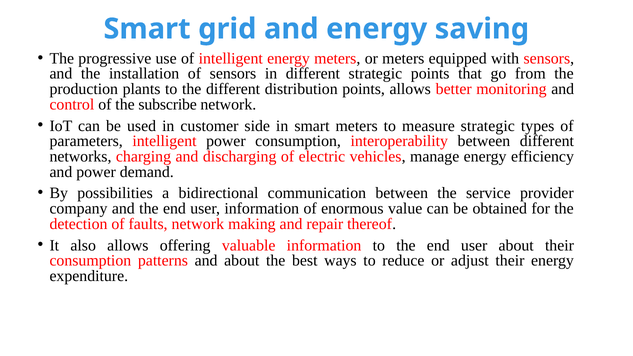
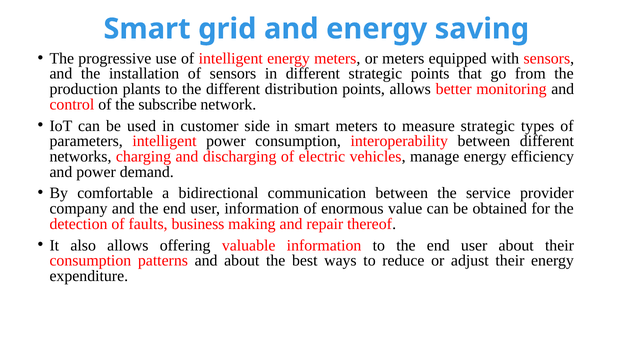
possibilities: possibilities -> comfortable (115, 193)
faults network: network -> business (198, 224)
